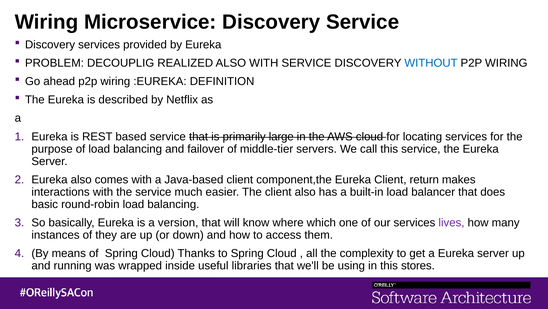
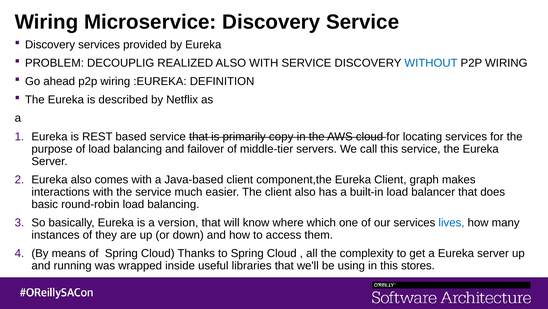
large: large -> copy (281, 136)
return: return -> graph (424, 179)
lives colour: purple -> blue (451, 222)
